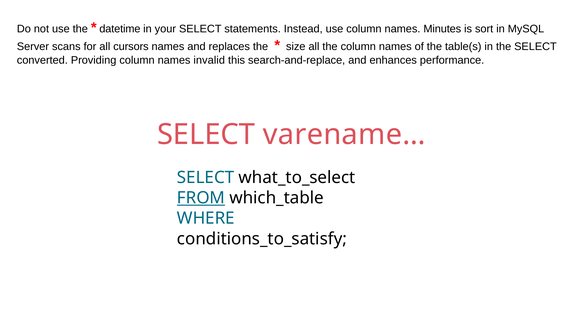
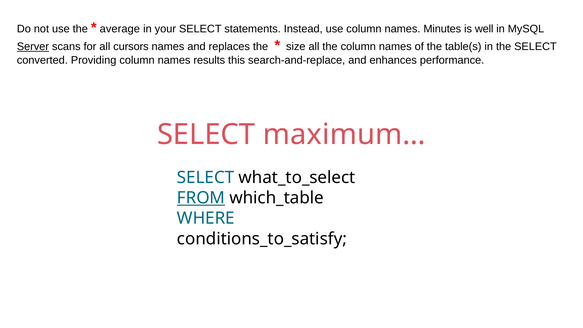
datetime: datetime -> average (120, 29)
sort: sort -> well (484, 29)
Server underline: none -> present (33, 47)
invalid: invalid -> results (209, 60)
varename…: varename… -> maximum… (344, 135)
